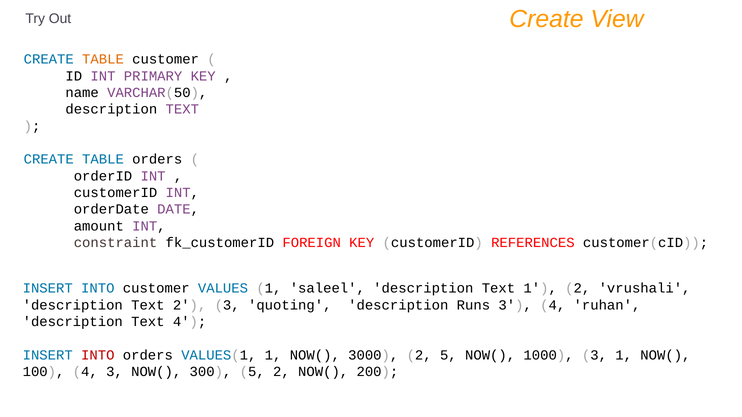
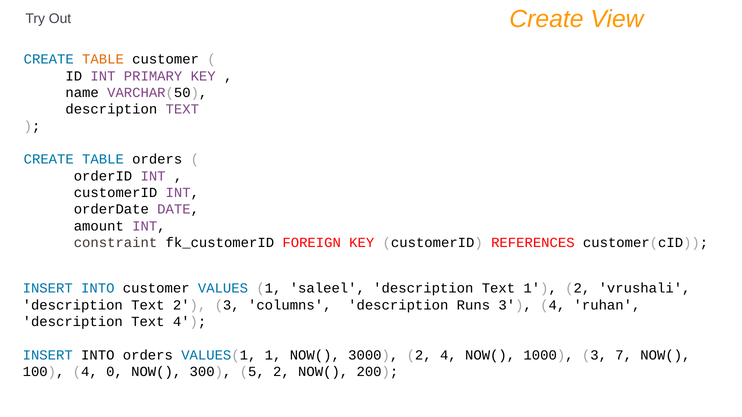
quoting: quoting -> columns (290, 305)
INTO colour: red -> black (98, 355)
2 5: 5 -> 4 (448, 355)
3 1: 1 -> 7 (624, 355)
4 3: 3 -> 0 (114, 372)
